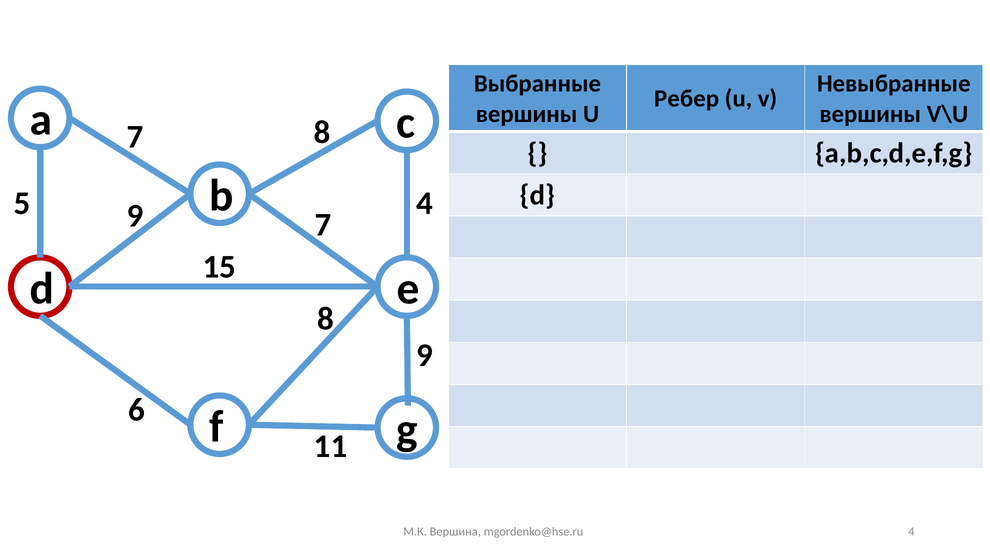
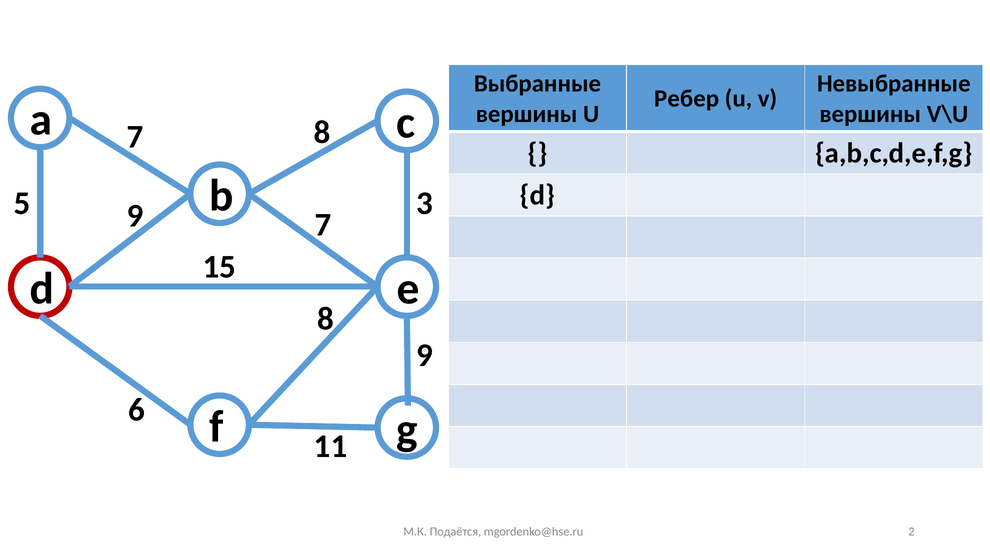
5 4: 4 -> 3 (425, 204)
Вершина: Вершина -> Подаётся (455, 532)
mgordenko@hse.ru 4: 4 -> 2 (911, 532)
